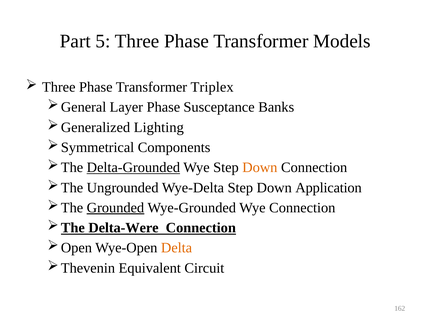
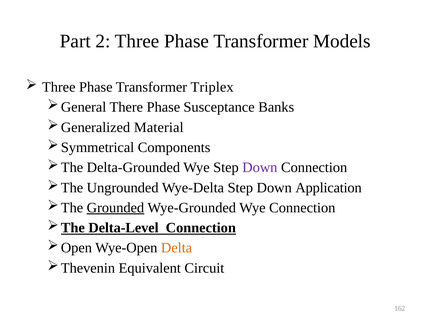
5: 5 -> 2 (103, 41)
Layer: Layer -> There (126, 107)
Lighting: Lighting -> Material (159, 127)
Delta-Grounded underline: present -> none (133, 168)
Down colour: orange -> purple (260, 168)
Delta-Were: Delta-Were -> Delta-Level (123, 228)
